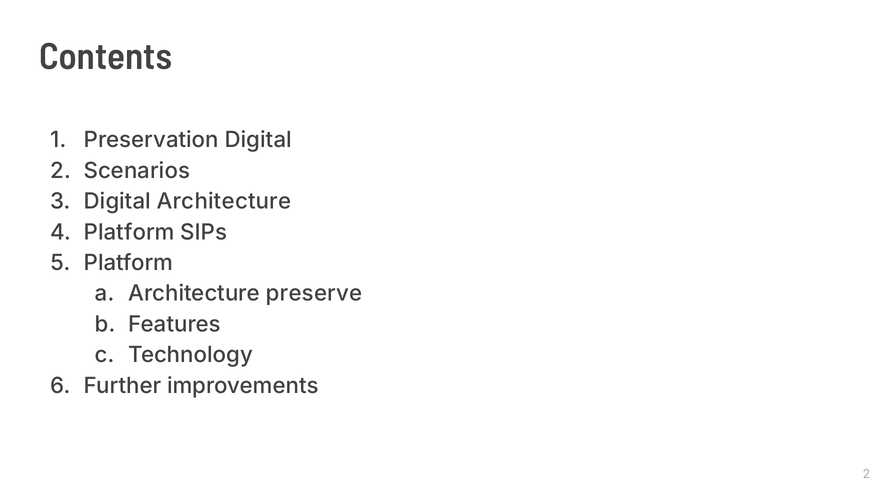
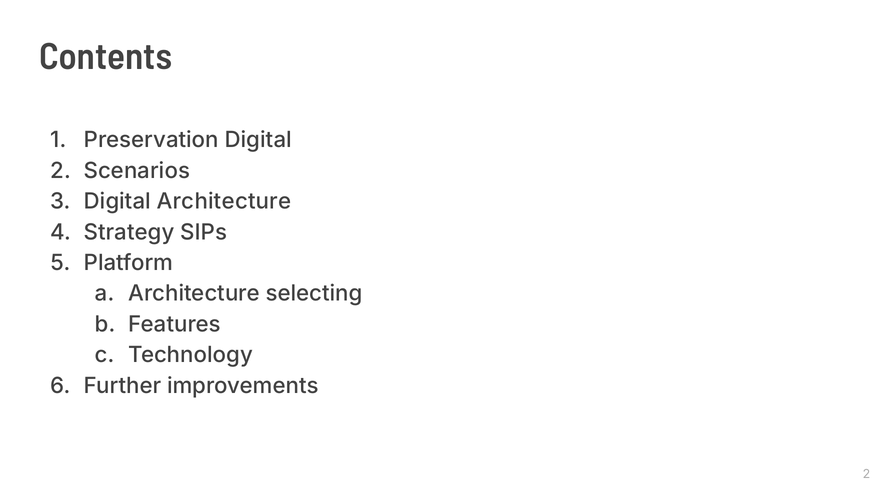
Platform: Platform -> Strategy (129, 232)
preserve: preserve -> selecting (314, 294)
